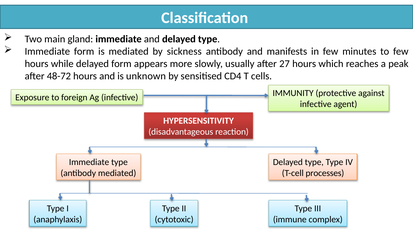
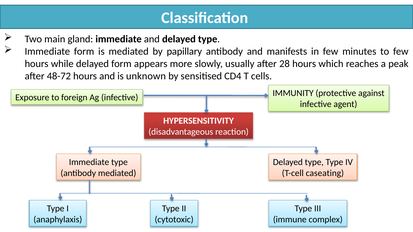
sickness: sickness -> papillary (184, 51)
27: 27 -> 28 (285, 64)
processes: processes -> caseating (325, 173)
